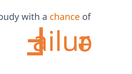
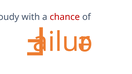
chance colour: orange -> red (65, 17)
